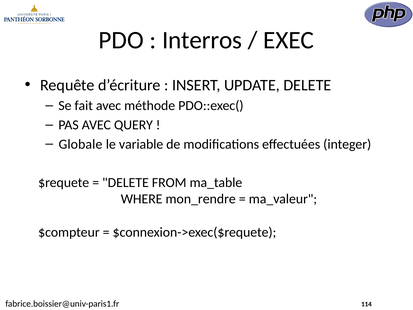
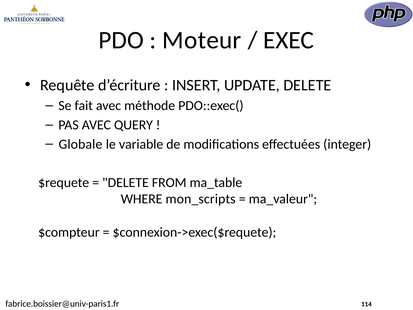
Interros: Interros -> Moteur (202, 40)
mon_rendre: mon_rendre -> mon_scripts (201, 199)
